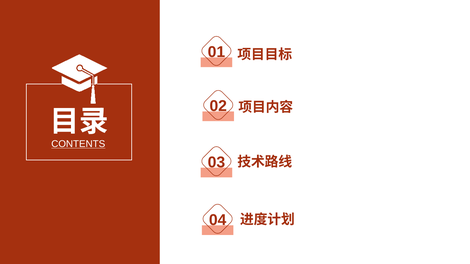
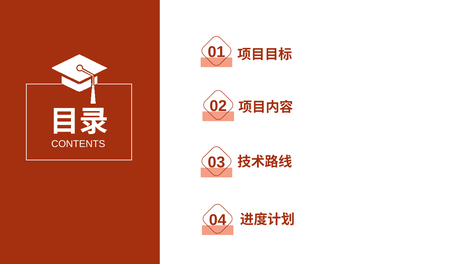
CONTENTS underline: present -> none (78, 144)
